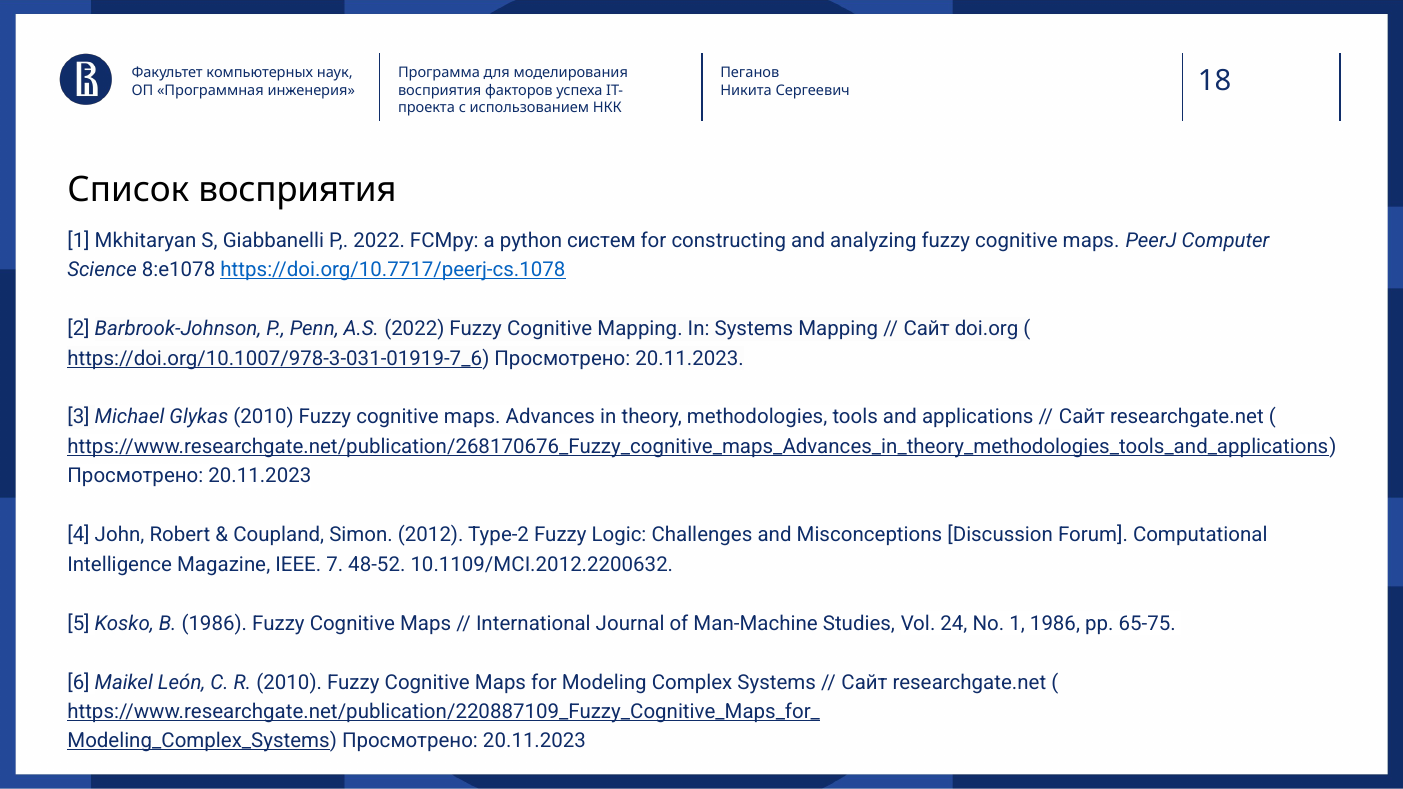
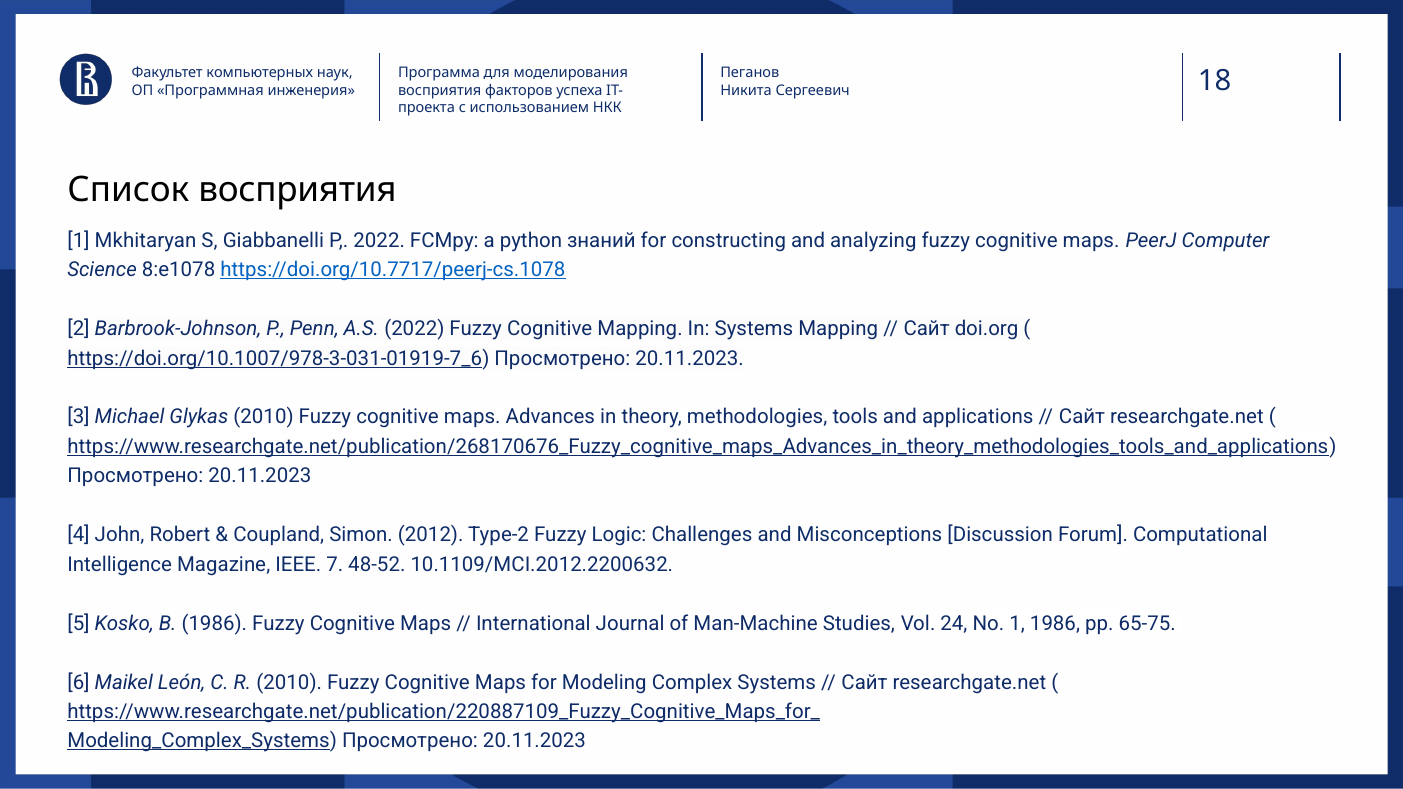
систем: систем -> знаний (601, 241)
